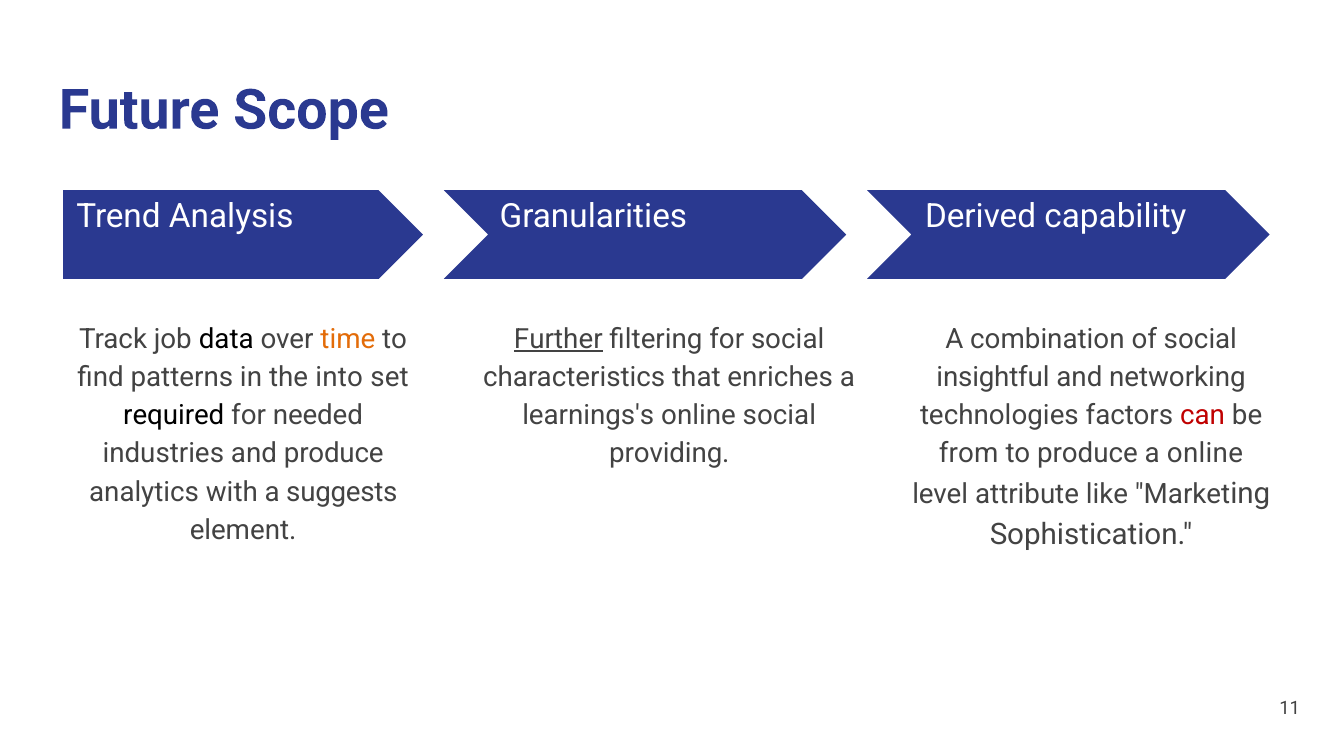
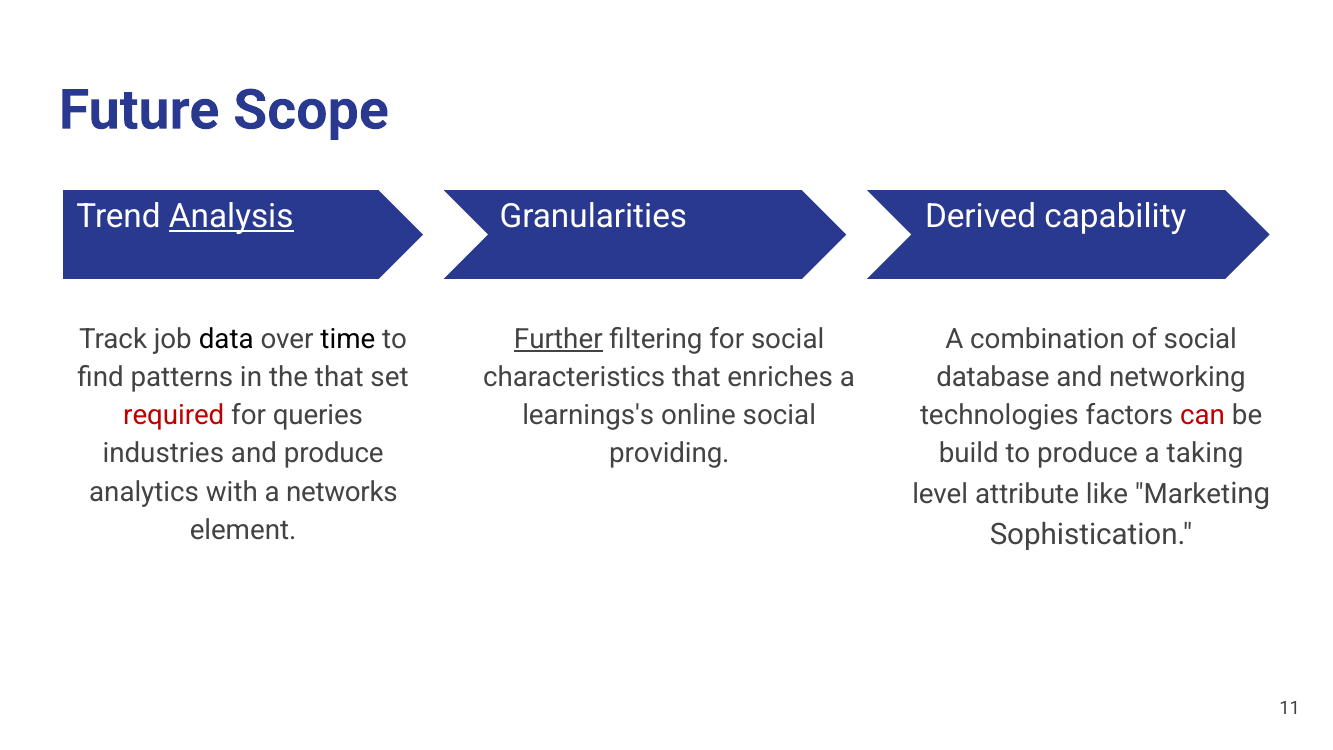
Analysis underline: none -> present (231, 217)
time colour: orange -> black (348, 339)
the into: into -> that (339, 377)
insightful: insightful -> database (993, 377)
required colour: black -> red (174, 415)
needed: needed -> queries (318, 415)
from: from -> build (969, 454)
a online: online -> taking (1205, 454)
suggests: suggests -> networks (342, 492)
